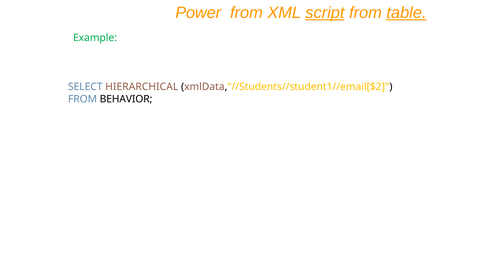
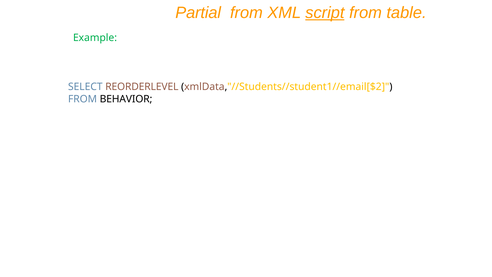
Power: Power -> Partial (198, 13)
table underline: present -> none (406, 13)
HIERARCHICAL: HIERARCHICAL -> REORDERLEVEL (142, 87)
